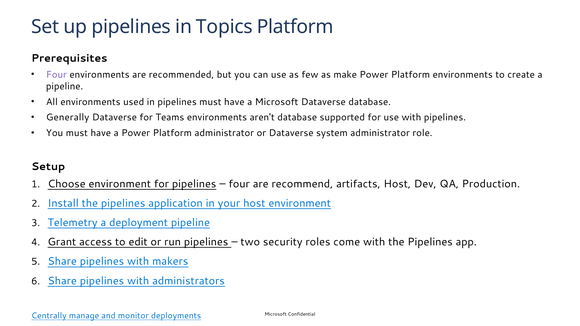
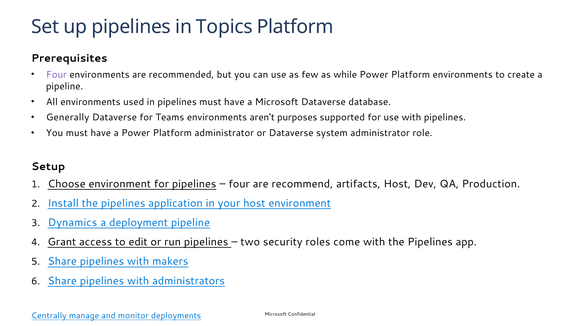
make: make -> while (345, 75)
aren't database: database -> purposes (297, 118)
Telemetry: Telemetry -> Dynamics (72, 223)
